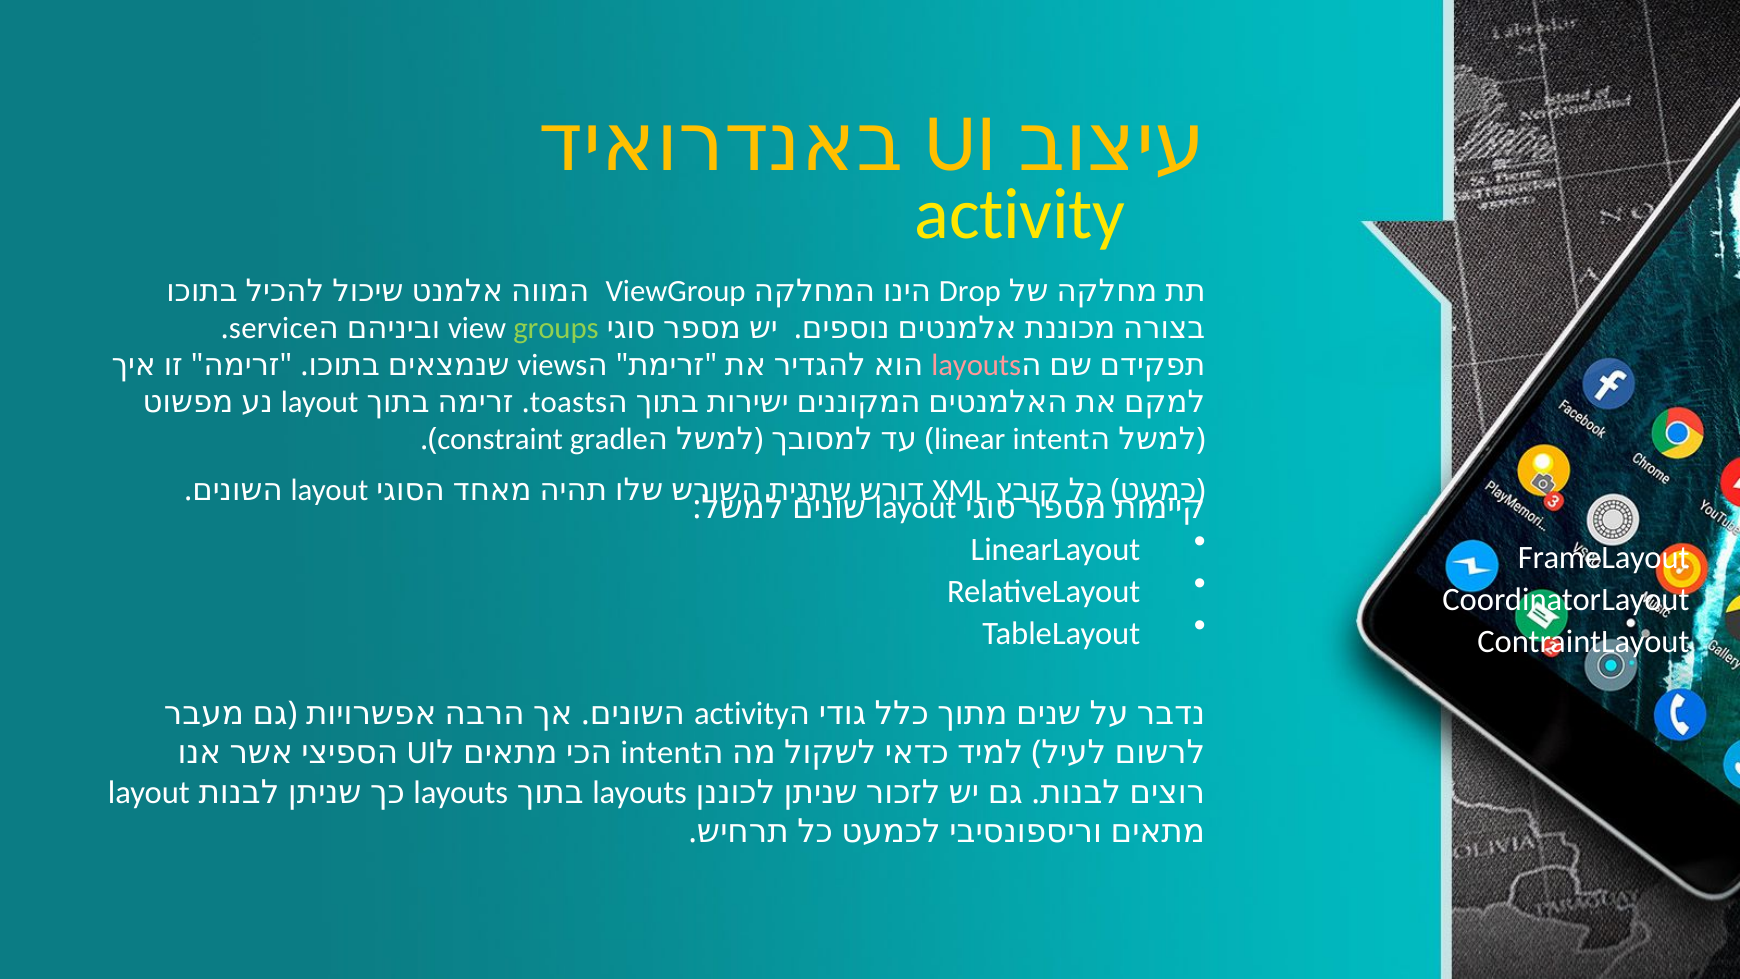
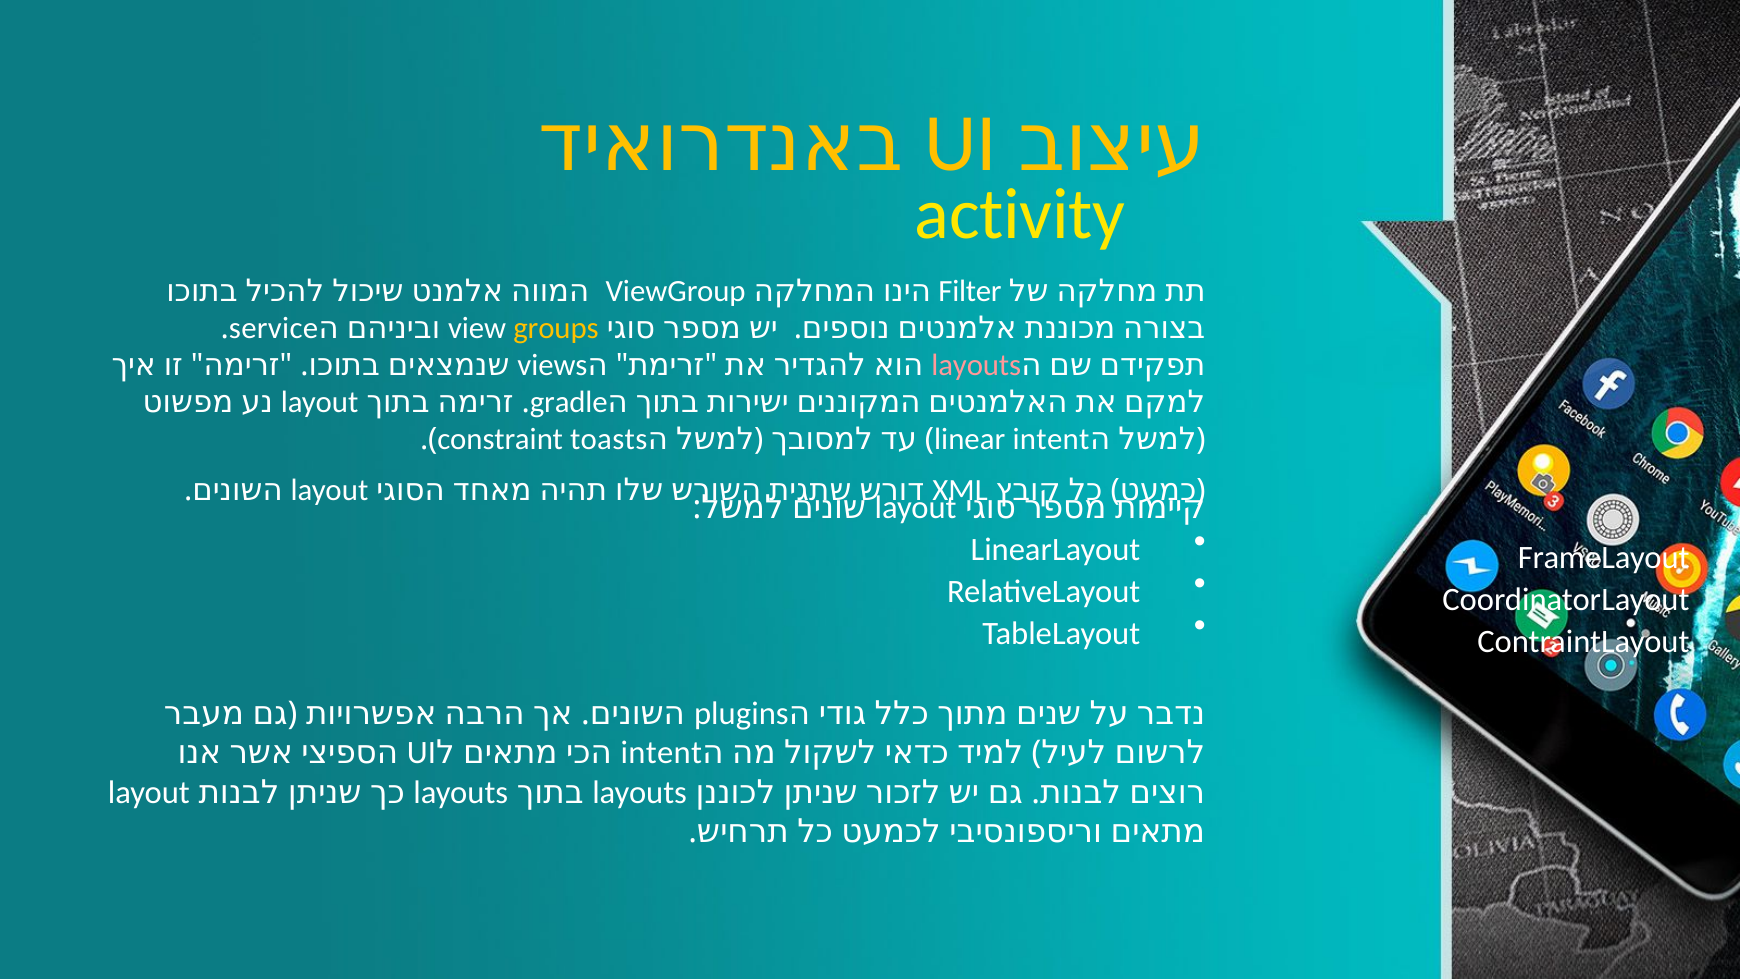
Drop: Drop -> Filter (970, 292)
groups colour: light green -> yellow (556, 329)
toasts: toasts -> gradle (569, 403)
gradle: gradle -> toasts (609, 440)
activity: activity -> plugins (741, 714)
